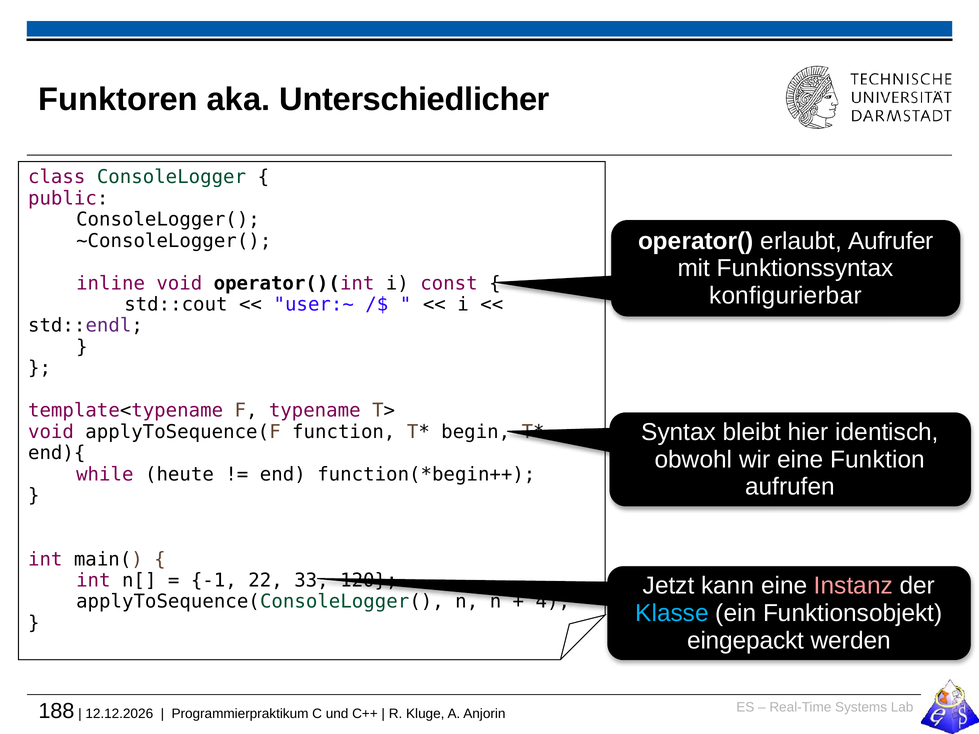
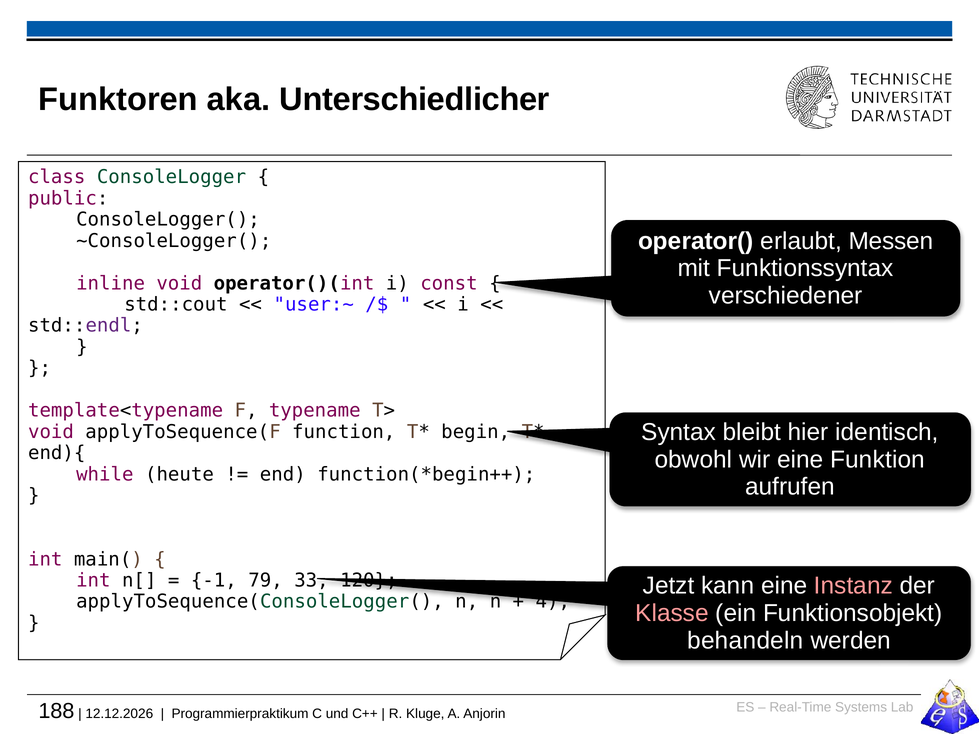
Aufrufer: Aufrufer -> Messen (891, 241)
konfigurierbar: konfigurierbar -> verschiedener (786, 296)
22: 22 -> 79 (266, 581)
Klasse colour: light blue -> pink (672, 613)
eingepackt: eingepackt -> behandeln (745, 641)
